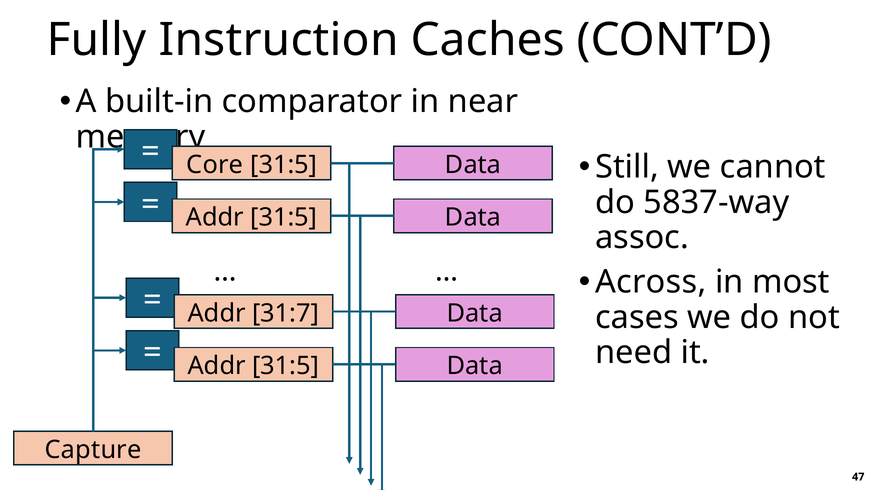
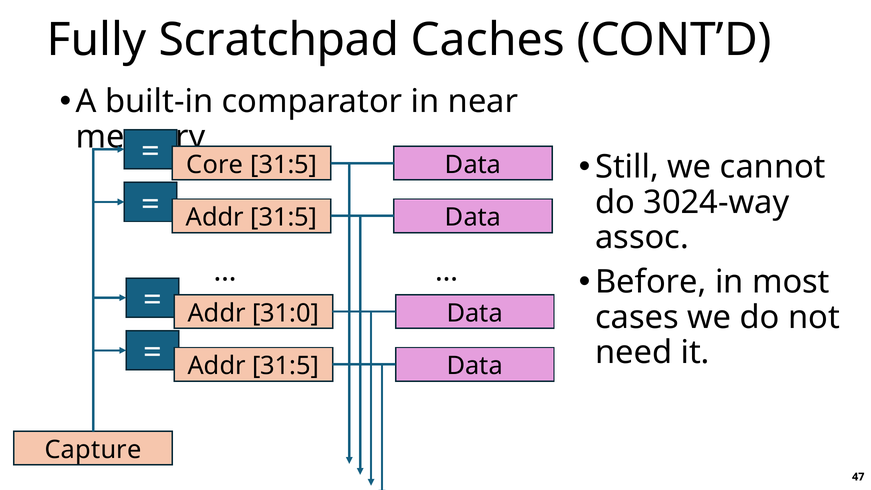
Instruction: Instruction -> Scratchpad (279, 40)
5837-way: 5837-way -> 3024-way (716, 202)
Across: Across -> Before (651, 282)
31:7: 31:7 -> 31:0 (286, 313)
